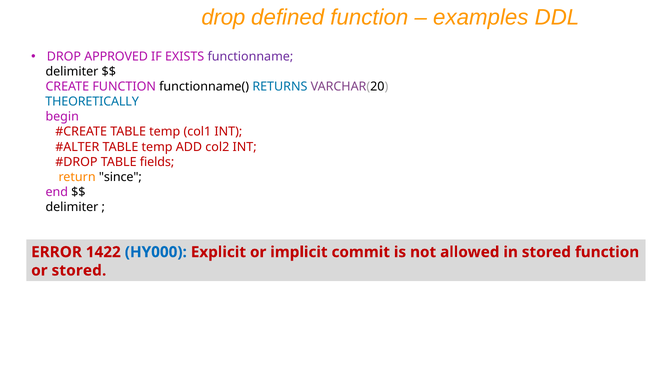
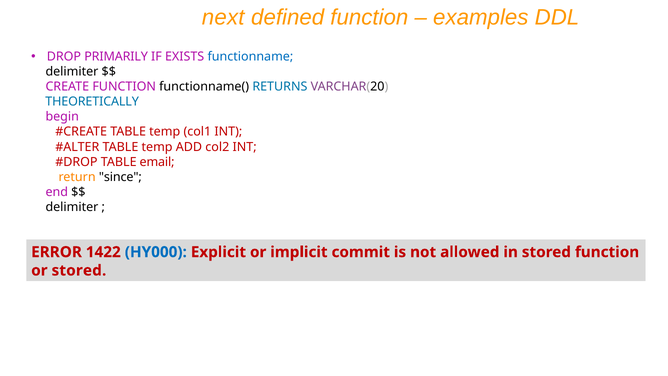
drop: drop -> next (223, 17)
APPROVED: APPROVED -> PRIMARILY (116, 57)
functionname colour: purple -> blue (250, 57)
fields: fields -> email (157, 162)
